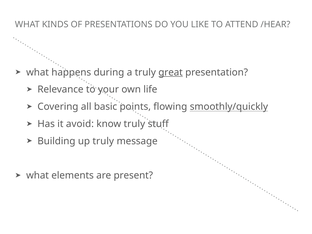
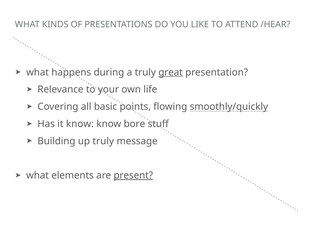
it avoid: avoid -> know (80, 124)
know truly: truly -> bore (134, 124)
present underline: none -> present (133, 175)
